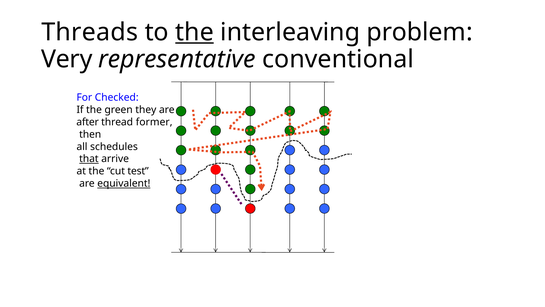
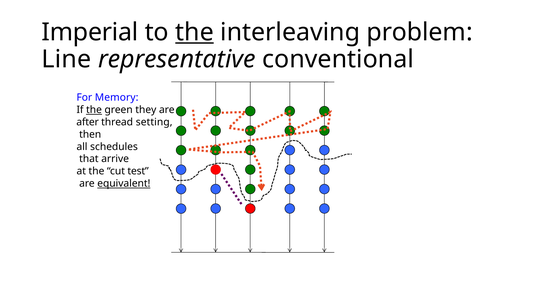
Threads: Threads -> Imperial (90, 32)
Very: Very -> Line (67, 59)
Checked: Checked -> Memory (117, 97)
the underline: none -> present (94, 110)
former: former -> setting (154, 122)
that underline: present -> none (89, 159)
